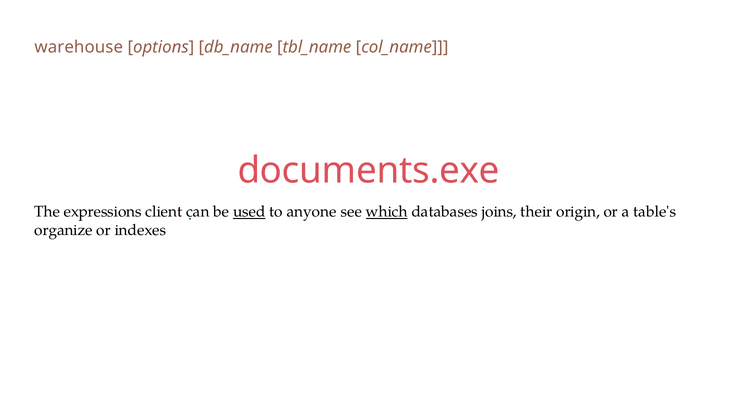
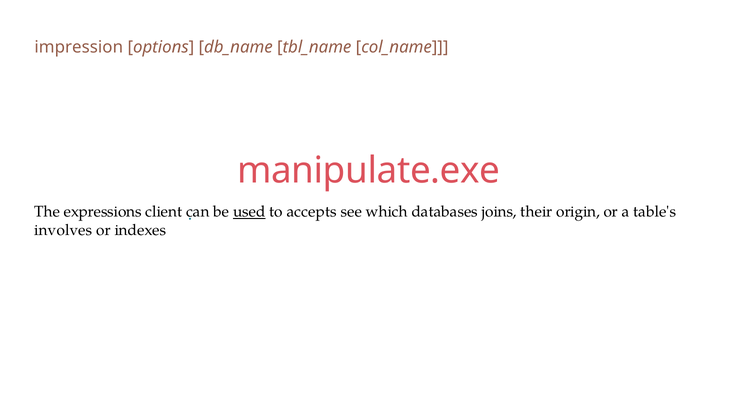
warehouse: warehouse -> impression (79, 47)
documents.exe: documents.exe -> manipulate.exe (369, 170)
anyone: anyone -> accepts (312, 212)
which underline: present -> none (387, 212)
organize: organize -> involves (63, 230)
